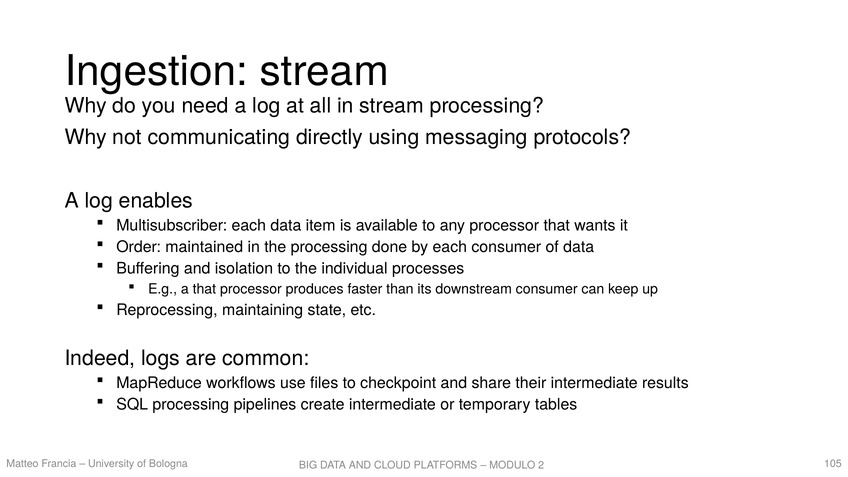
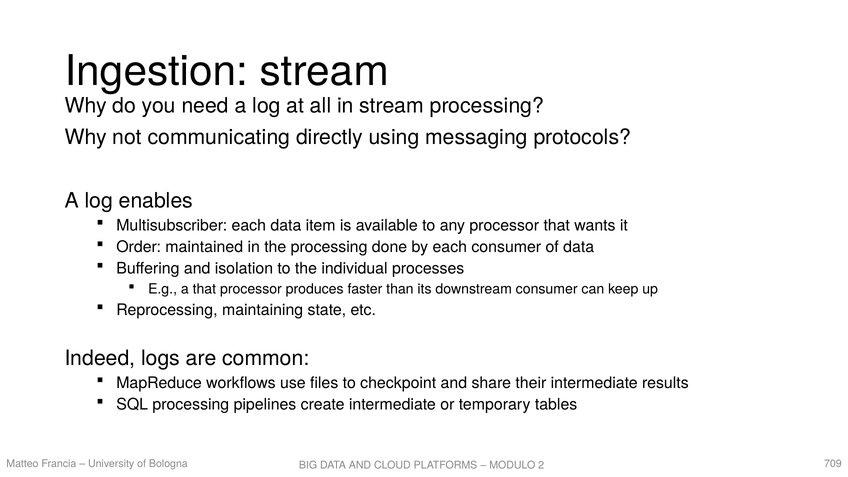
105: 105 -> 709 (833, 464)
